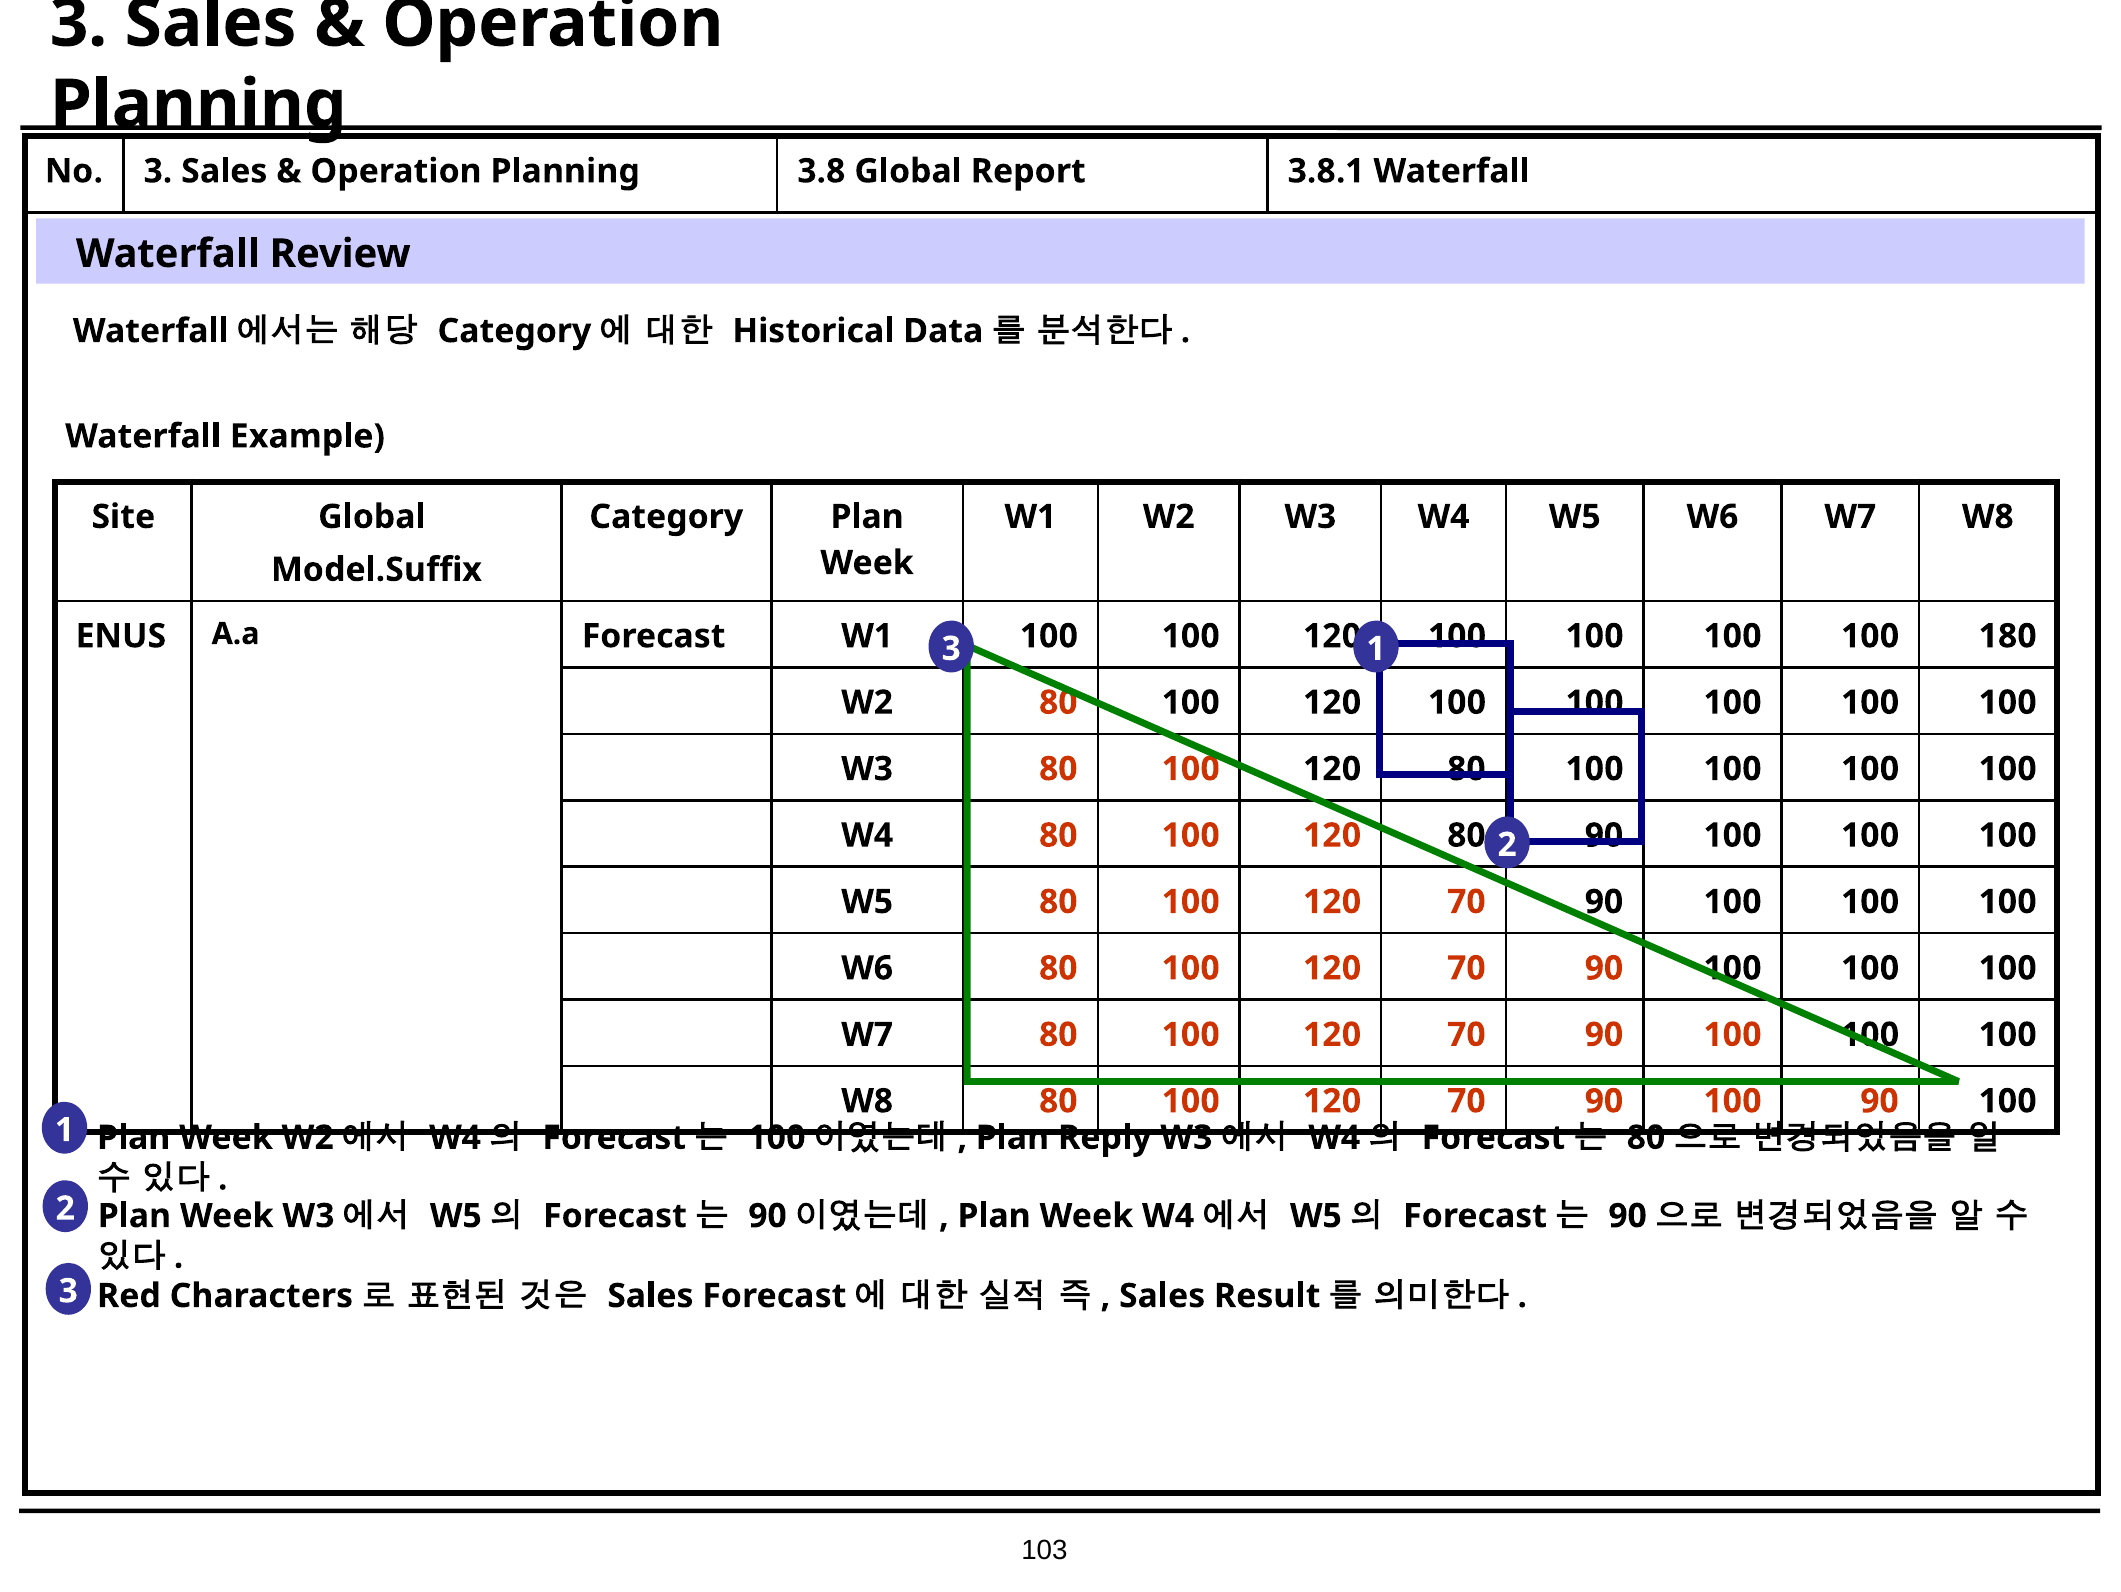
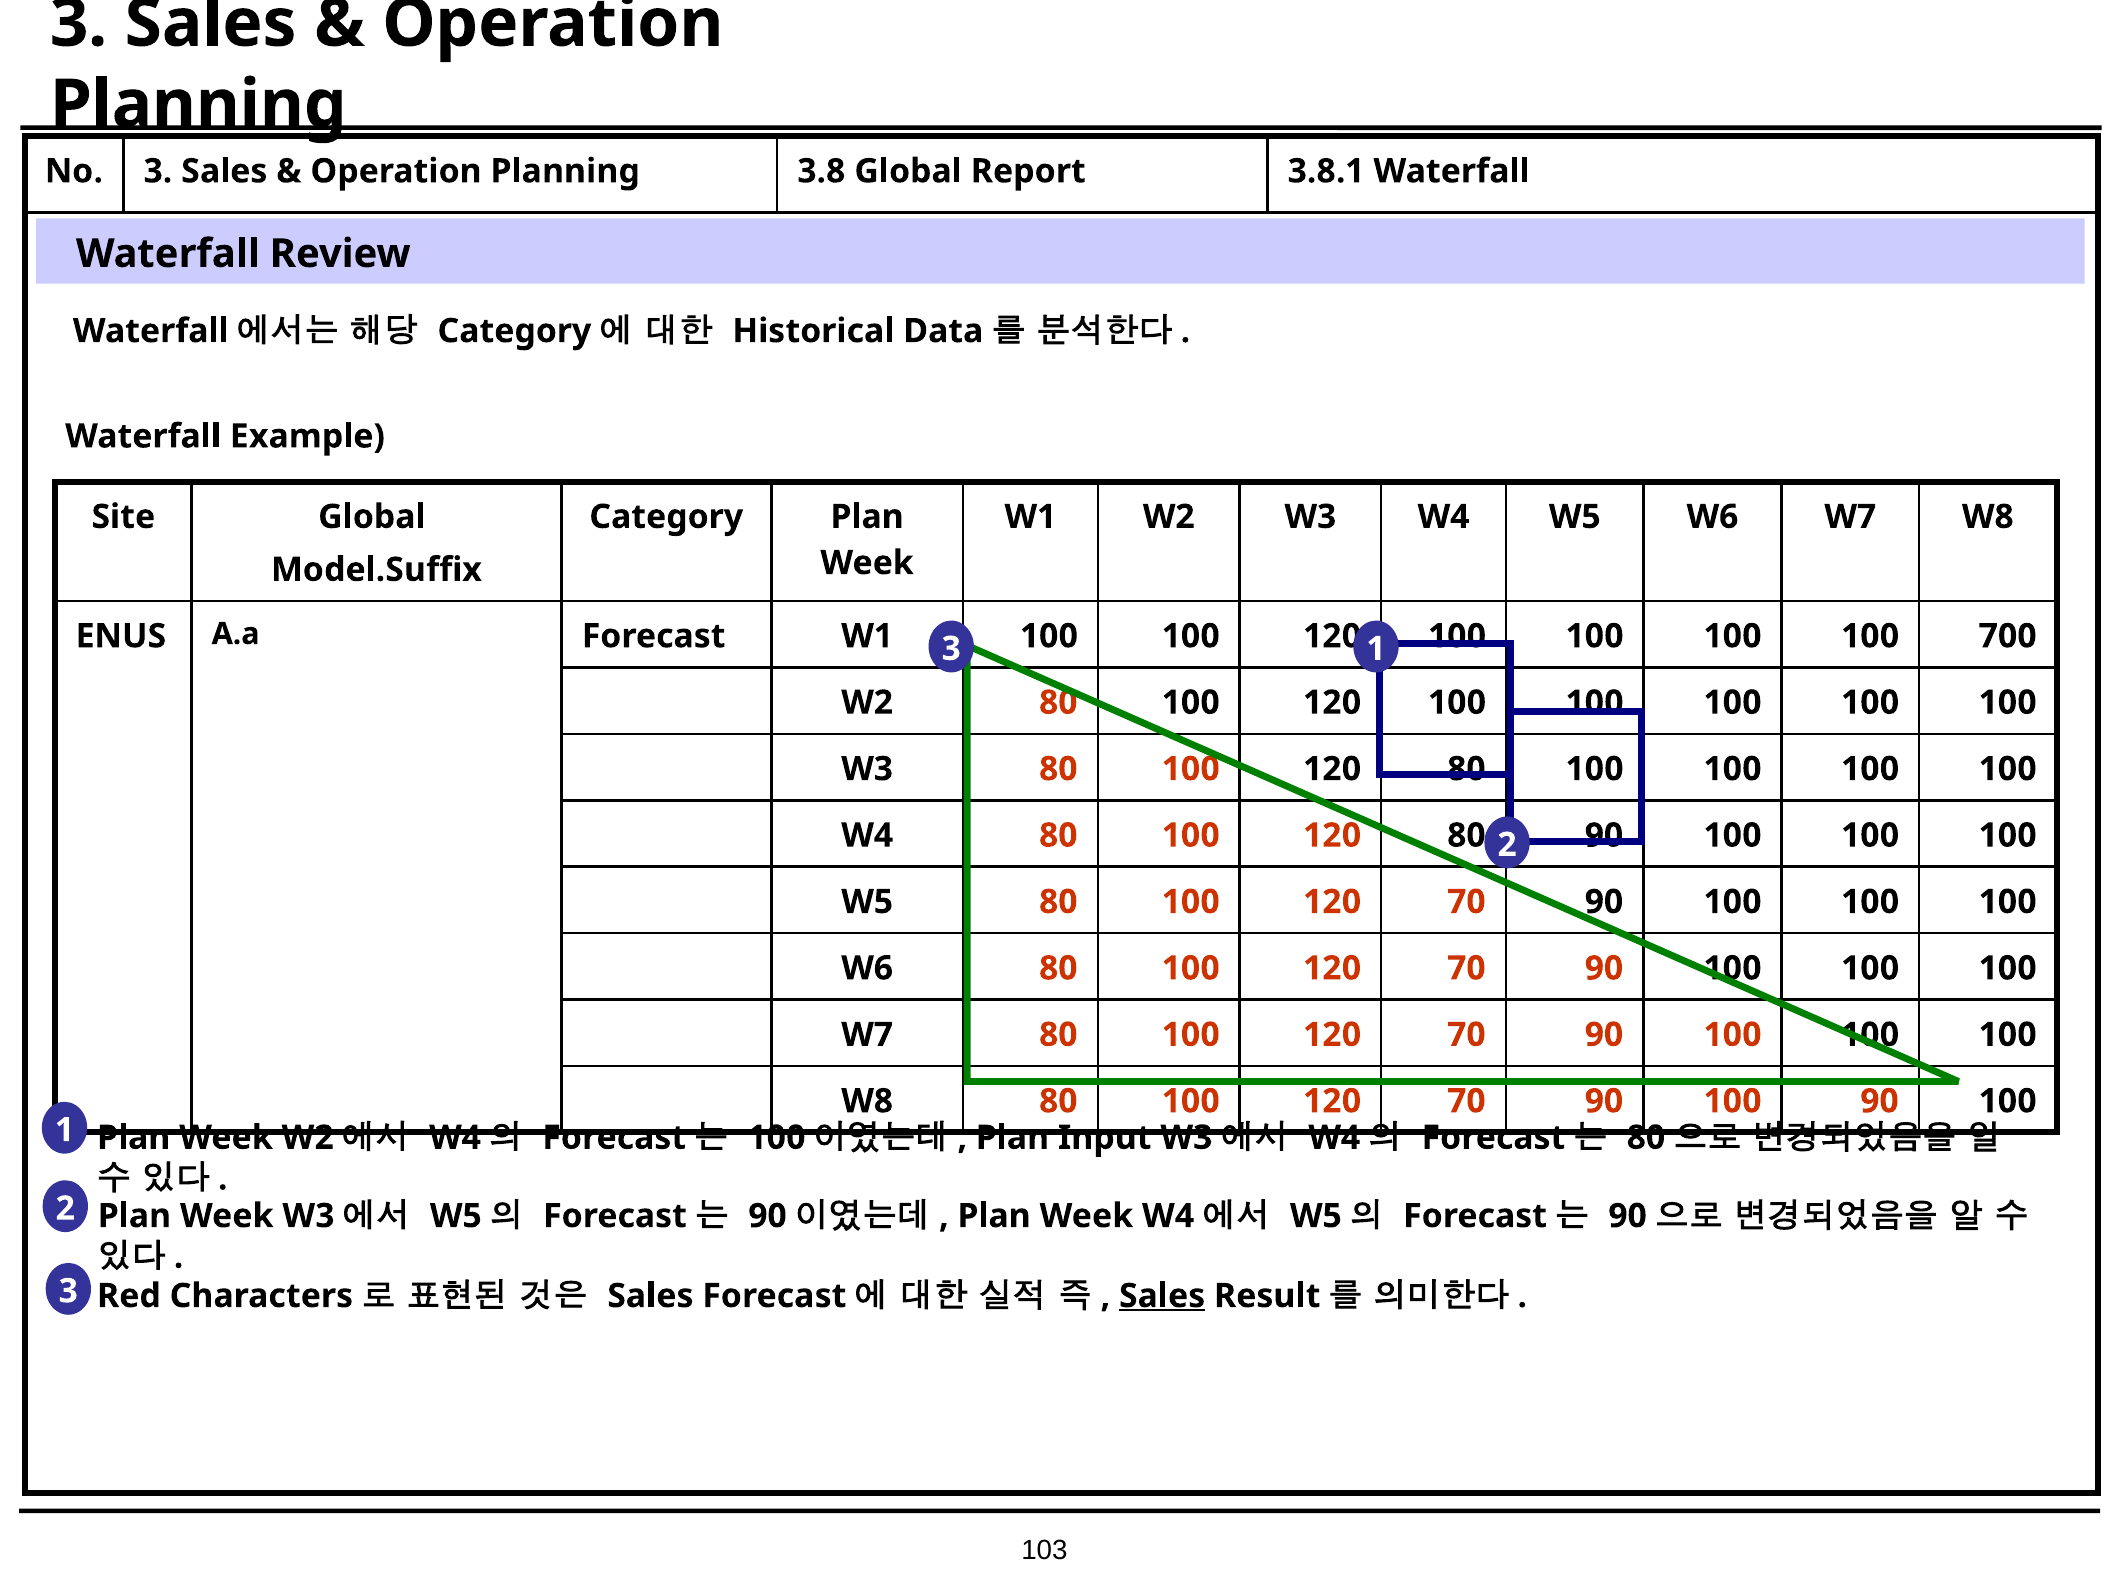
180: 180 -> 700 (2008, 636)
Reply: Reply -> Input (1105, 1137)
Sales underline: none -> present (1162, 1296)
